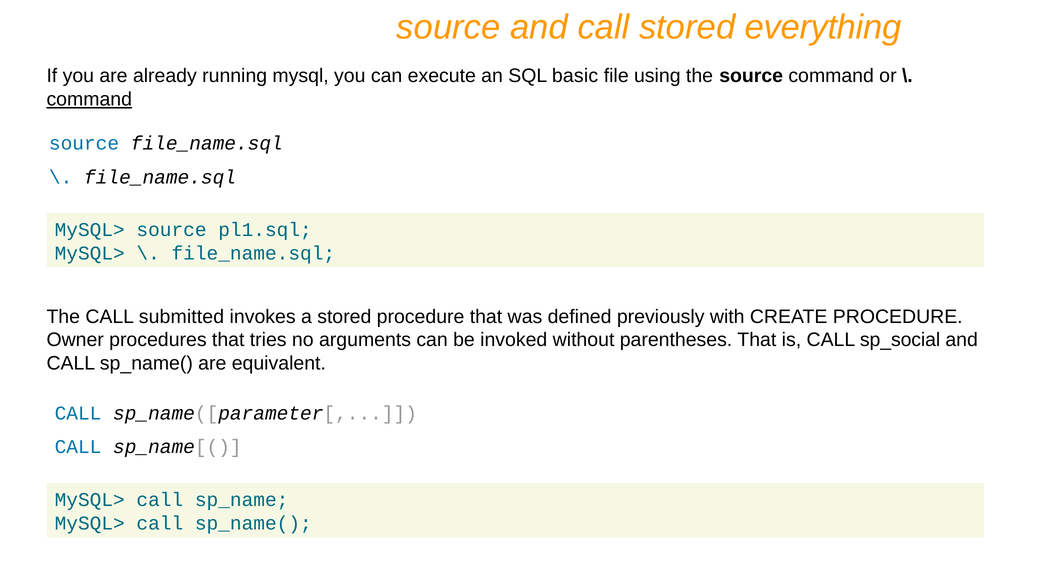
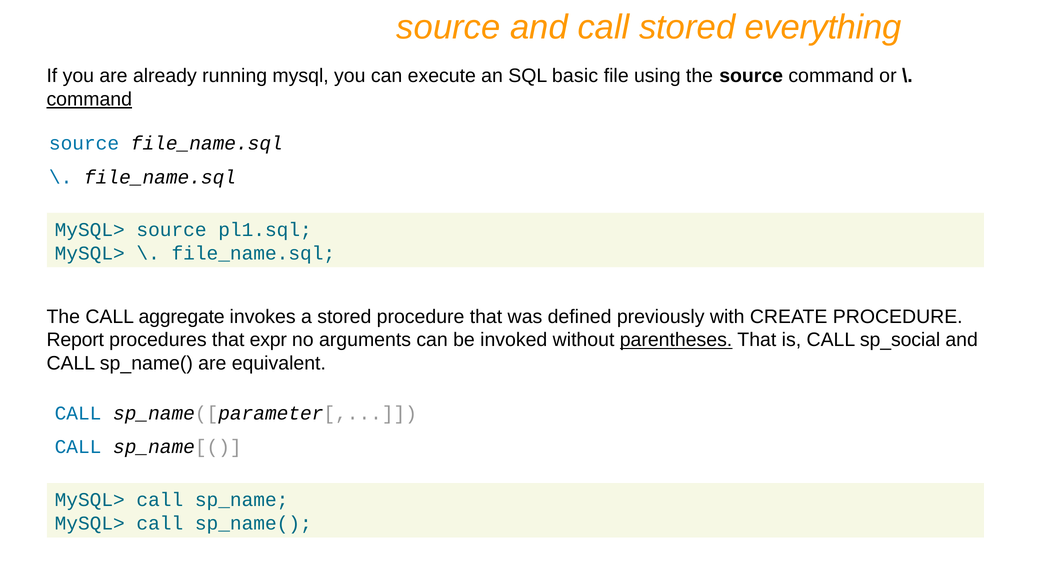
submitted: submitted -> aggregate (182, 316)
Owner: Owner -> Report (75, 340)
tries: tries -> expr (268, 340)
parentheses underline: none -> present (676, 340)
